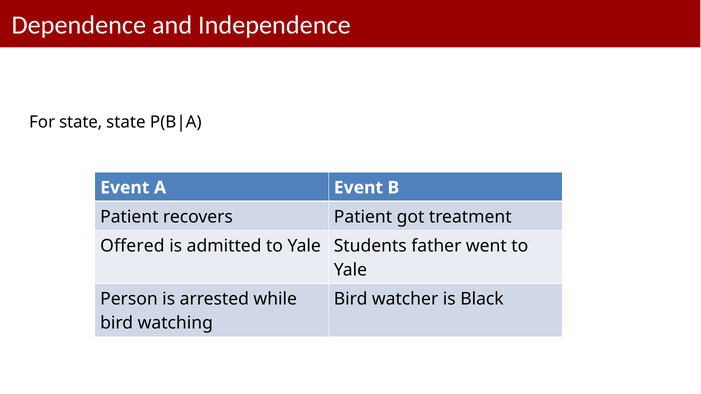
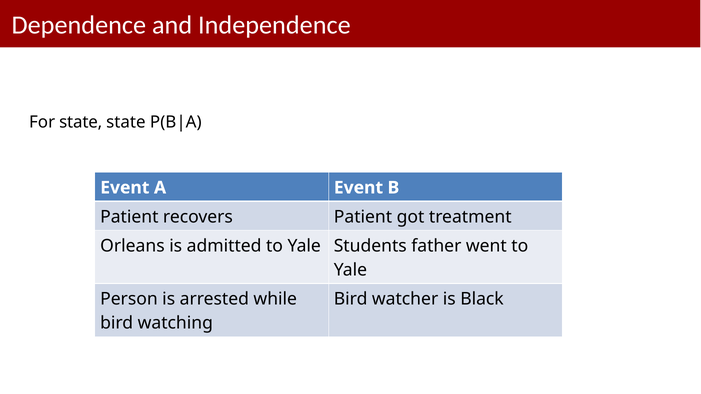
Offered: Offered -> Orleans (132, 246)
